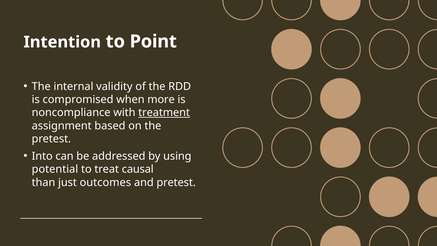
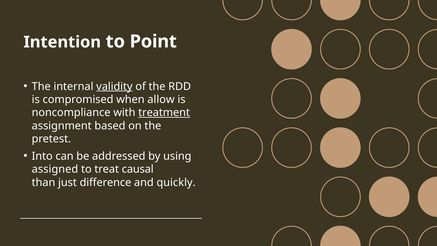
validity underline: none -> present (114, 86)
more: more -> allow (161, 99)
potential: potential -> assigned (55, 169)
outcomes: outcomes -> difference (105, 182)
and pretest: pretest -> quickly (176, 182)
